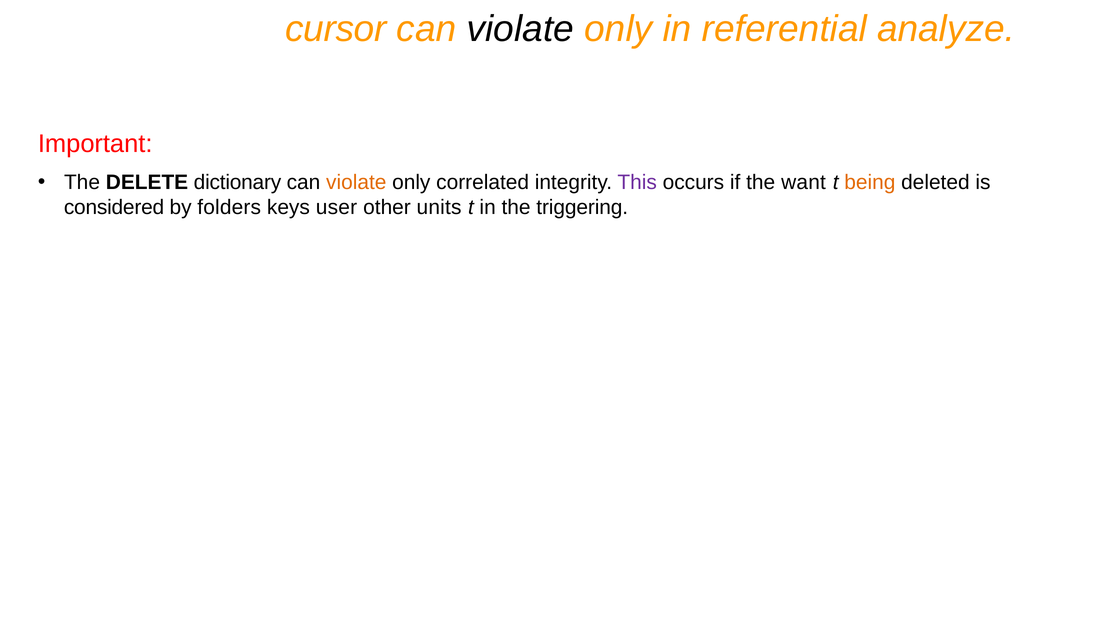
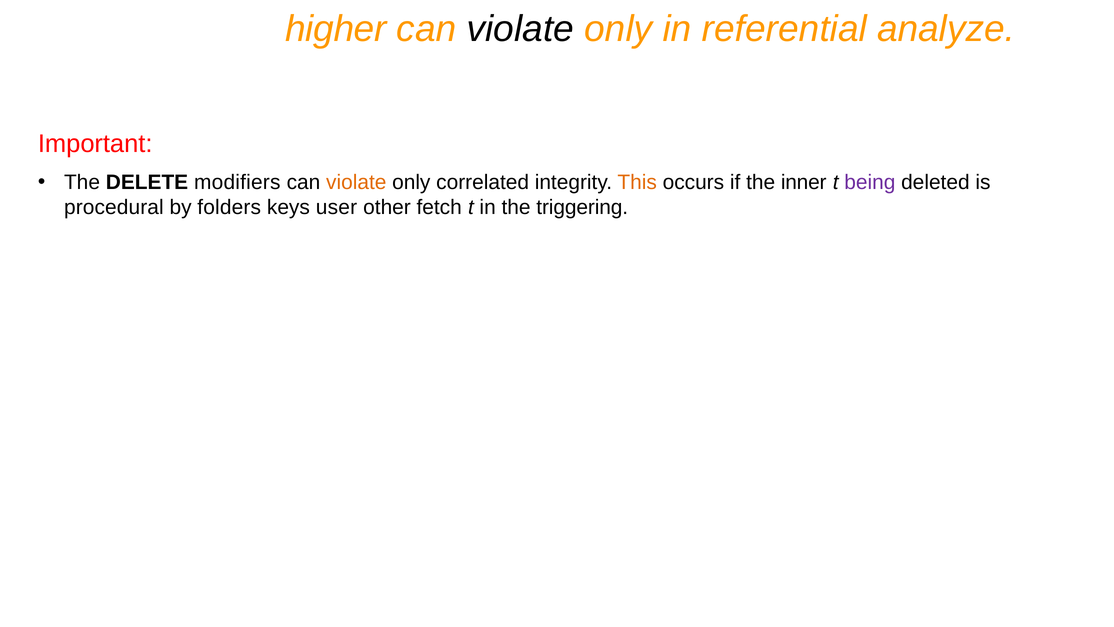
cursor: cursor -> higher (336, 29)
dictionary: dictionary -> modifiers (237, 182)
This colour: purple -> orange (637, 182)
want: want -> inner (804, 182)
being colour: orange -> purple (870, 182)
considered: considered -> procedural (114, 207)
units: units -> fetch (439, 207)
